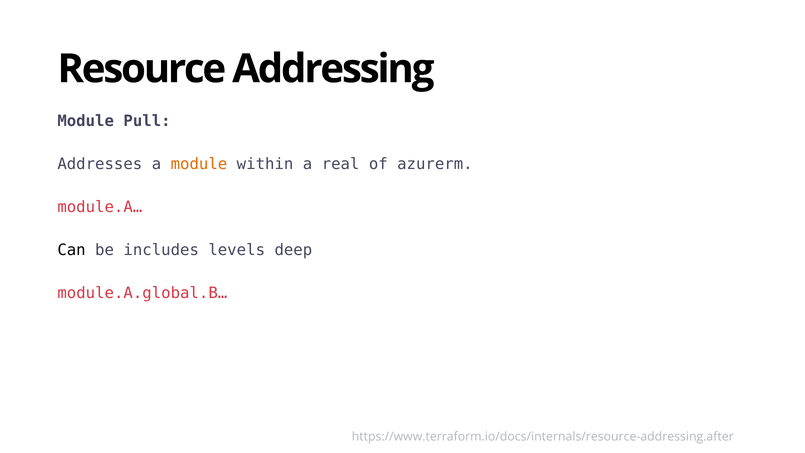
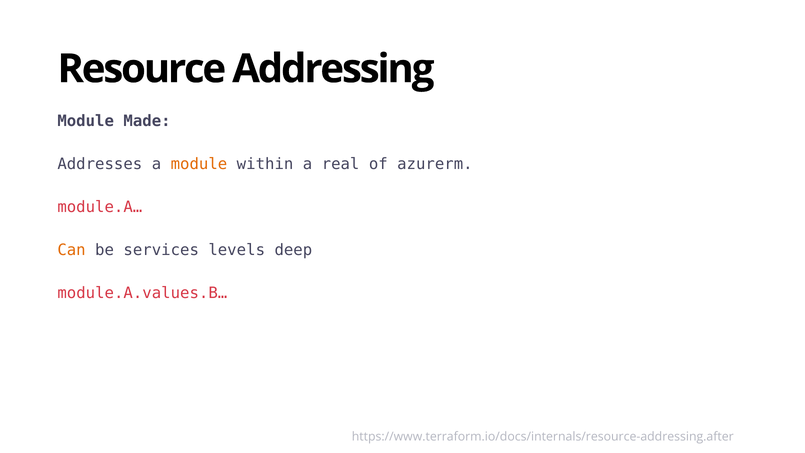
Pull: Pull -> Made (147, 121)
Can colour: black -> orange (72, 250)
includes: includes -> services (161, 250)
module.A.global.B…: module.A.global.B… -> module.A.values.B… (142, 293)
